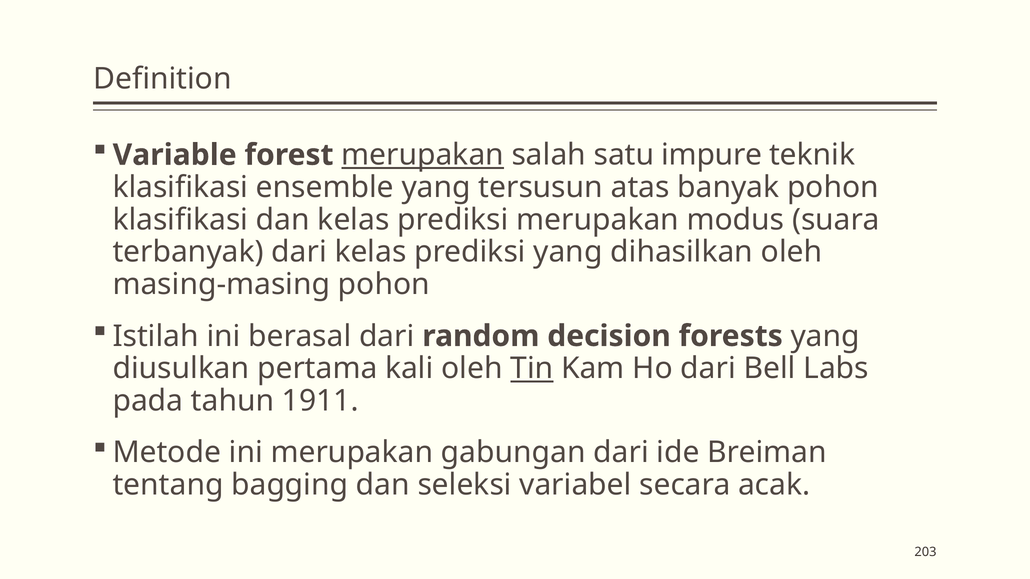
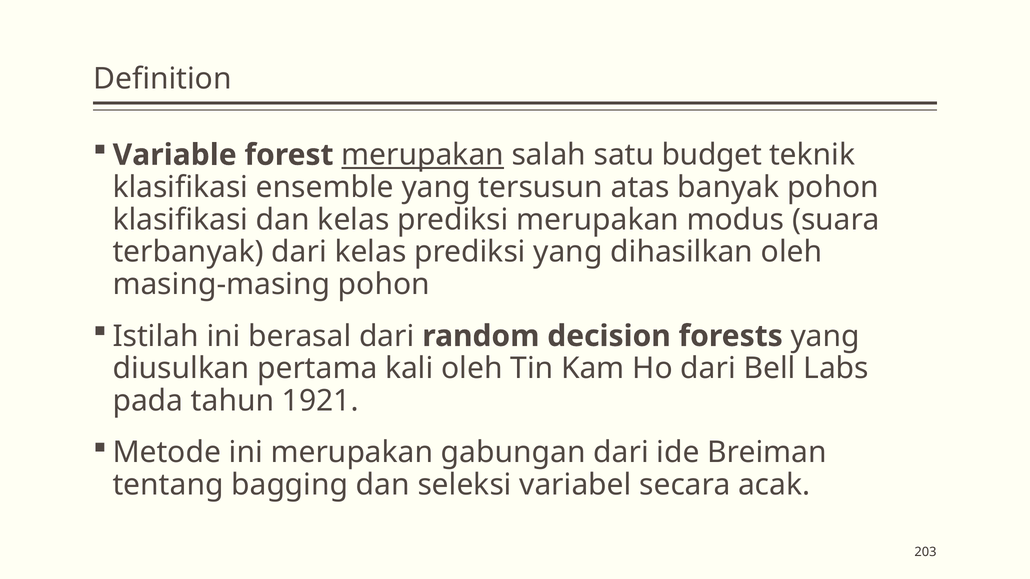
impure: impure -> budget (712, 155)
Tin underline: present -> none (532, 369)
1911: 1911 -> 1921 (320, 401)
